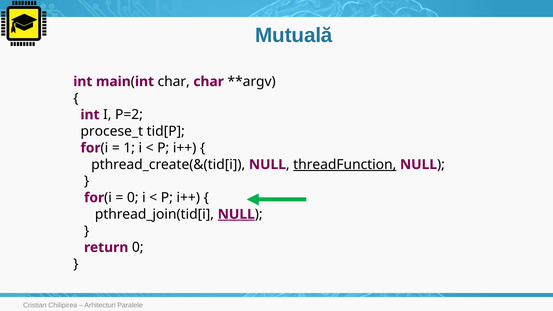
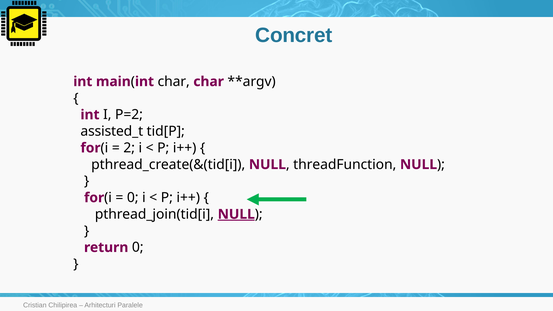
Mutuală: Mutuală -> Concret (294, 35)
procese_t: procese_t -> assisted_t (112, 131)
1: 1 -> 2 (129, 148)
threadFunction underline: present -> none (345, 165)
